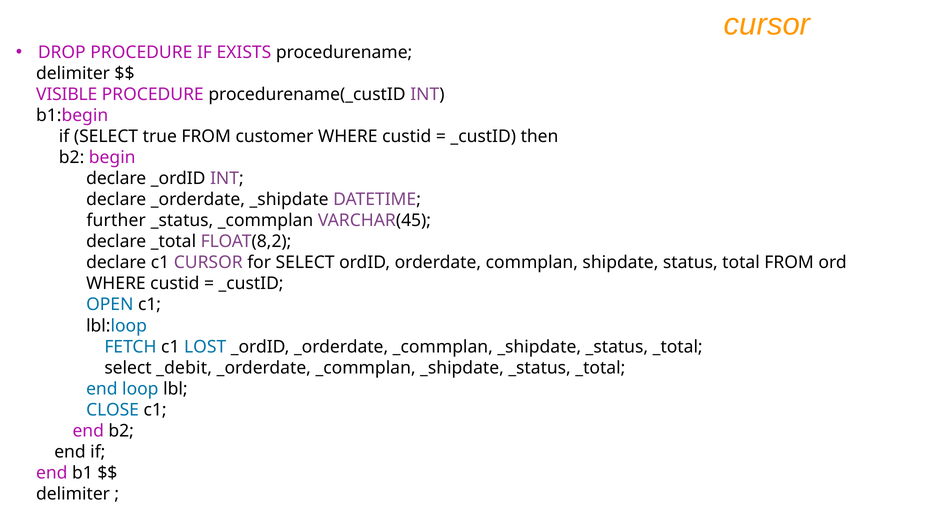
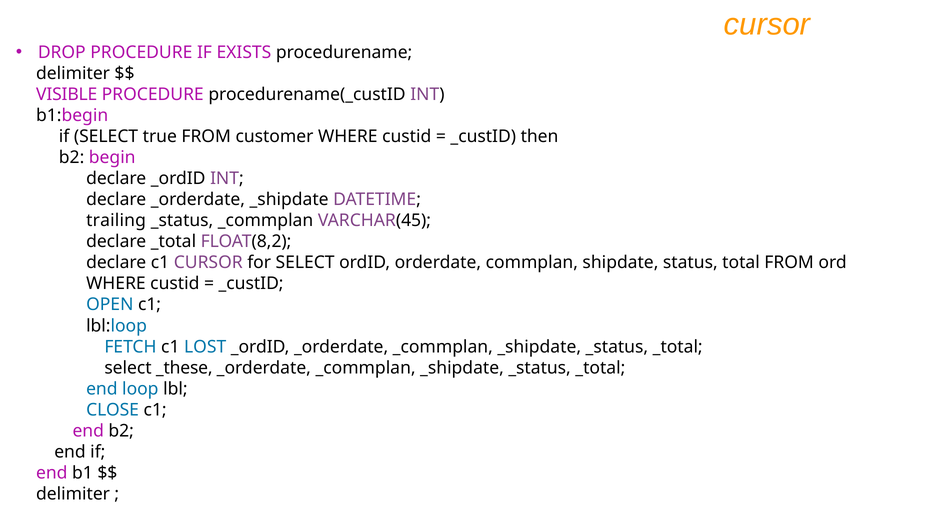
further: further -> trailing (116, 220)
_debit: _debit -> _these (184, 367)
